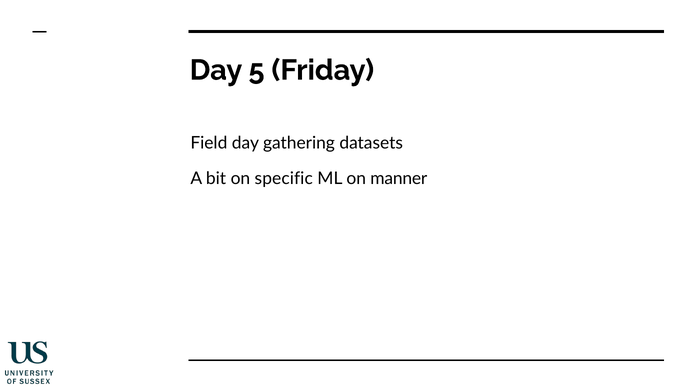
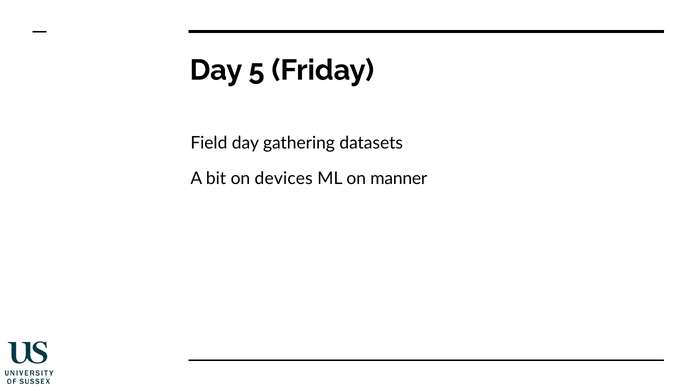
specific: specific -> devices (284, 179)
